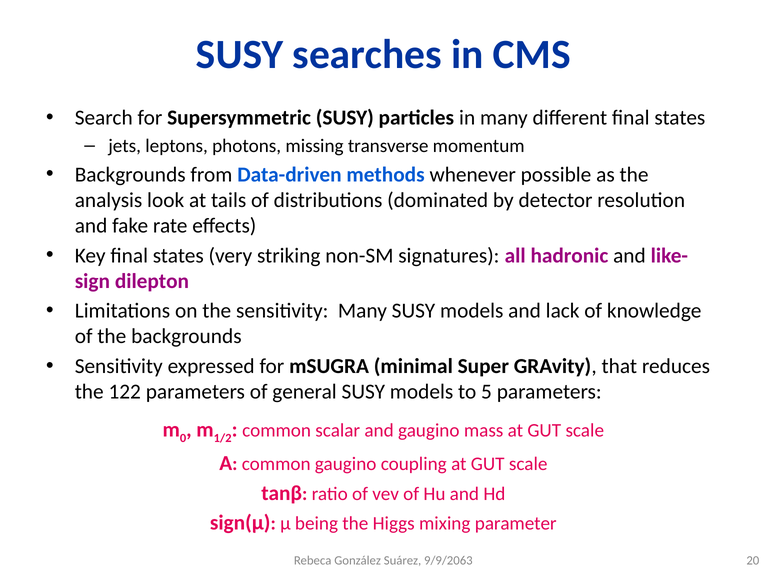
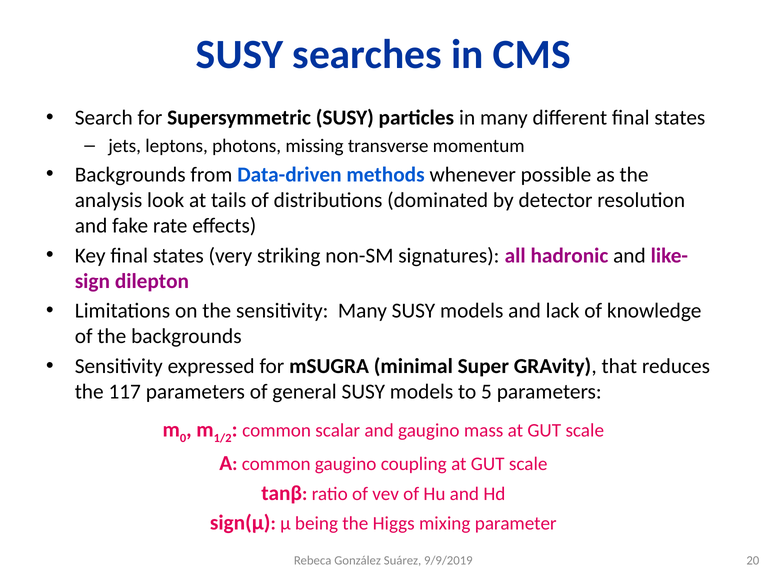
122: 122 -> 117 (125, 392)
9/9/2063: 9/9/2063 -> 9/9/2019 (448, 561)
